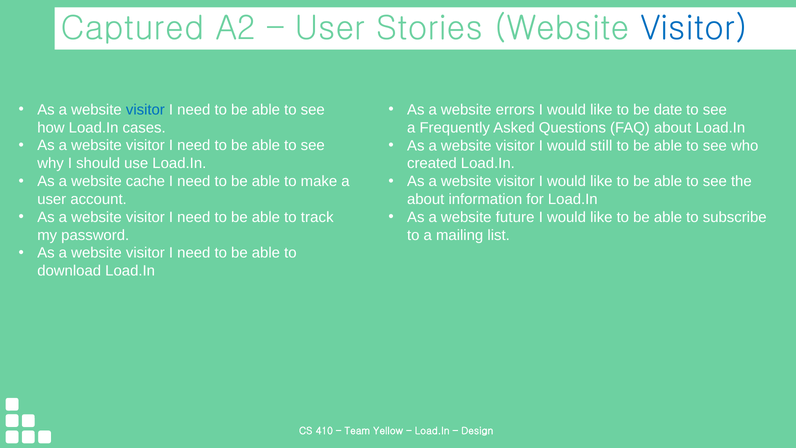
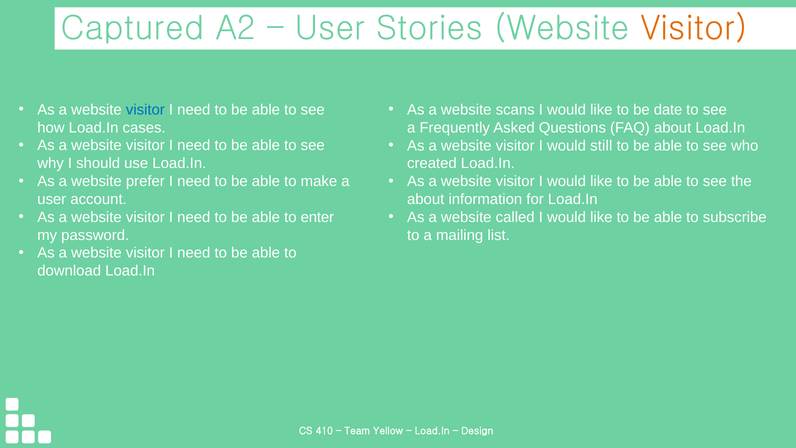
Visitor colour: blue -> orange (694, 28)
errors: errors -> scans (515, 110)
cache: cache -> prefer (145, 181)
track: track -> enter (317, 217)
future: future -> called (515, 217)
